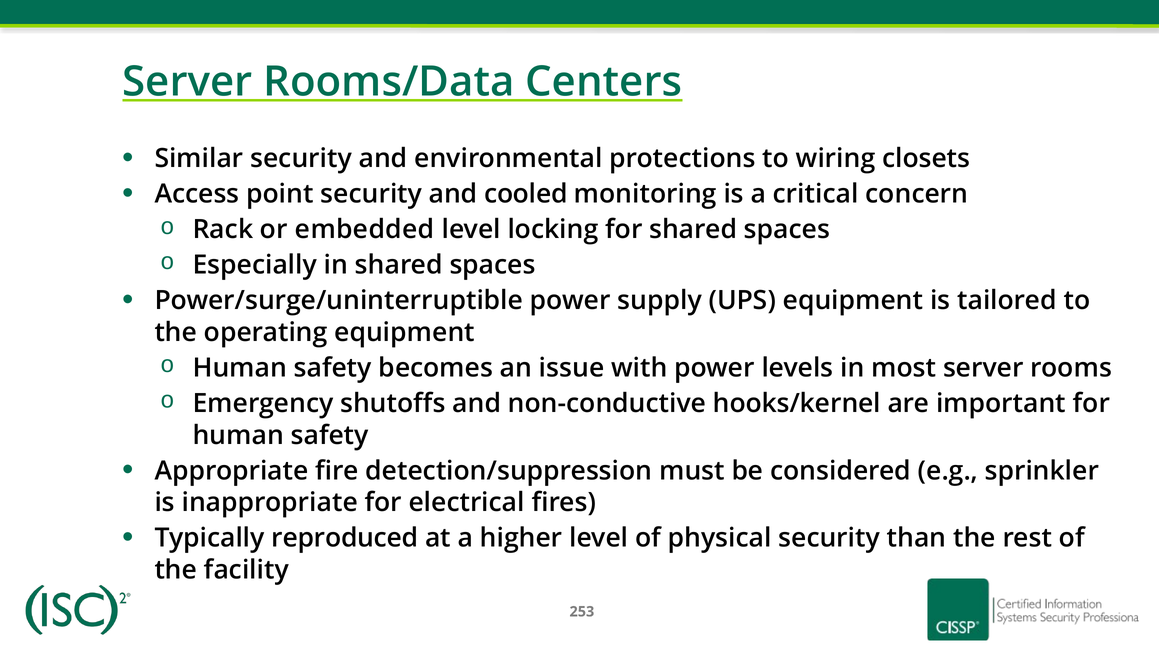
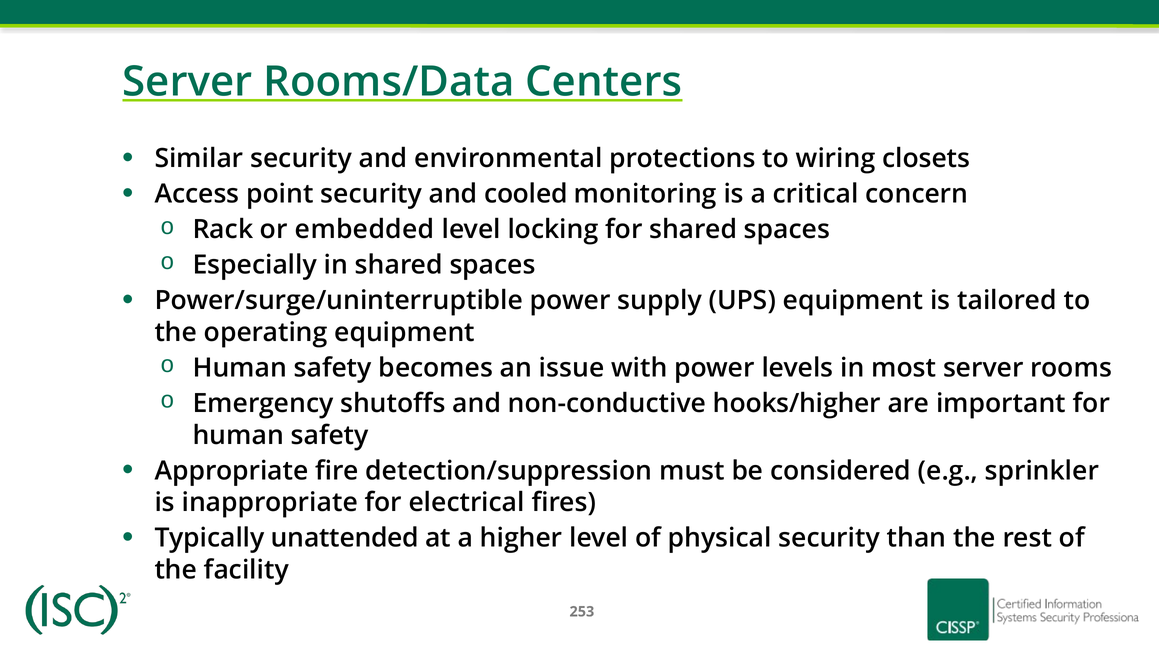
hooks/kernel: hooks/kernel -> hooks/higher (797, 403)
reproduced: reproduced -> unattended (345, 538)
